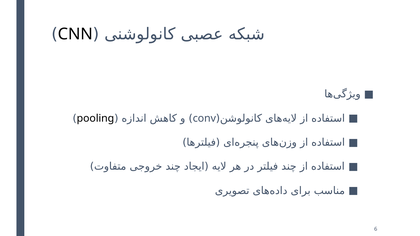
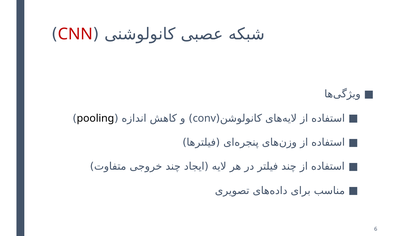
CNN colour: black -> red (75, 34)
